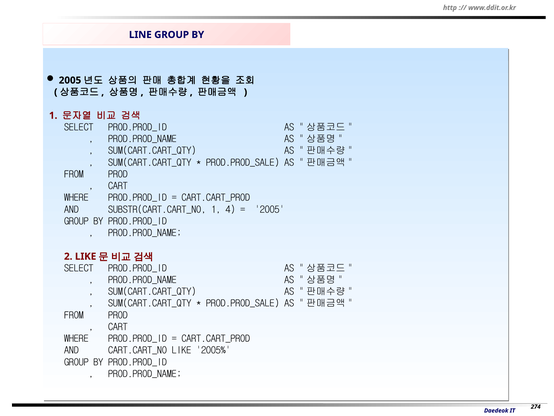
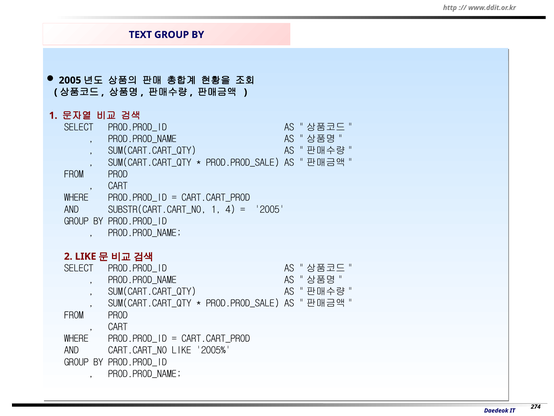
LINE: LINE -> TEXT (140, 35)
